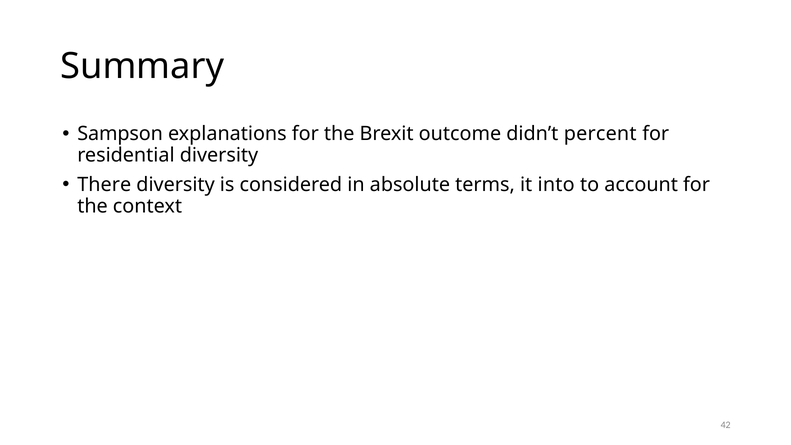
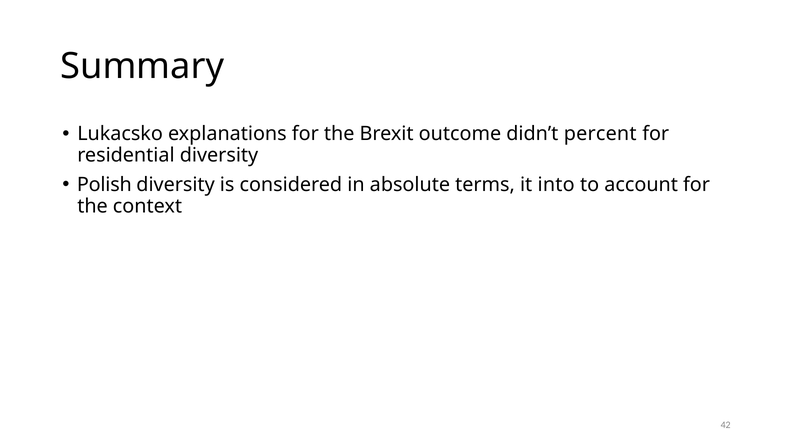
Sampson: Sampson -> Lukacsko (120, 134)
There: There -> Polish (104, 185)
